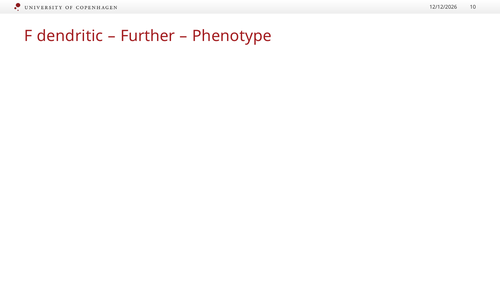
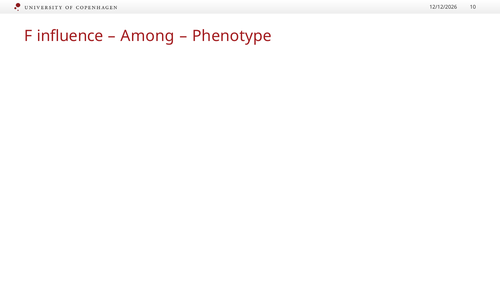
dendritic: dendritic -> influence (70, 36)
Further: Further -> Among (148, 36)
